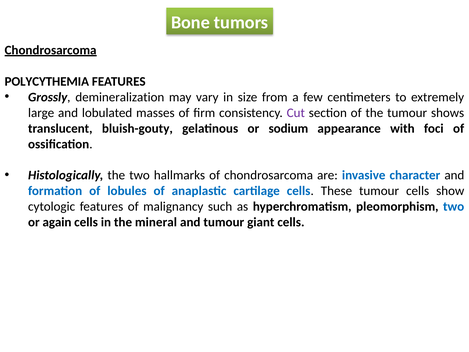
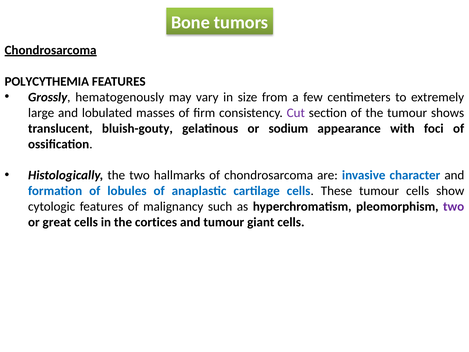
demineralization: demineralization -> hematogenously (120, 97)
two colour: blue -> purple (454, 207)
again: again -> great (57, 222)
mineral: mineral -> cortices (156, 222)
